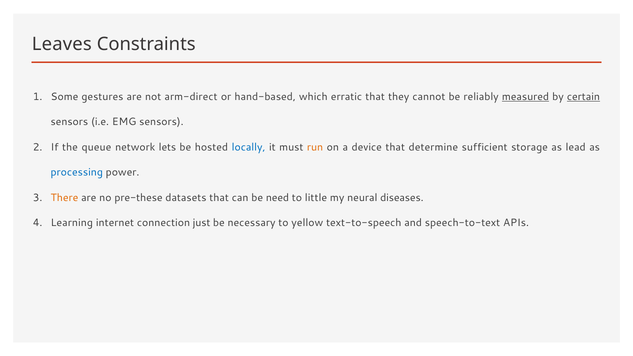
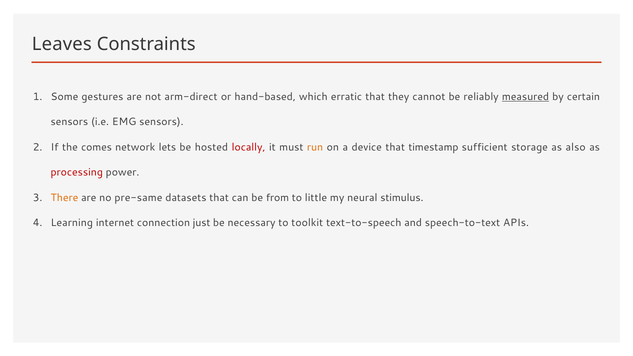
certain underline: present -> none (583, 97)
queue: queue -> comes (97, 147)
locally colour: blue -> red (249, 147)
determine: determine -> timestamp (433, 147)
lead: lead -> also (576, 147)
processing colour: blue -> red (77, 172)
pre-these: pre-these -> pre-same (138, 198)
need: need -> from (277, 198)
diseases: diseases -> stimulus (402, 198)
yellow: yellow -> toolkit (307, 223)
